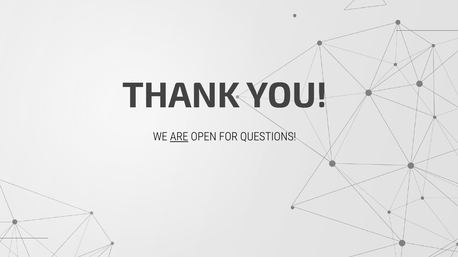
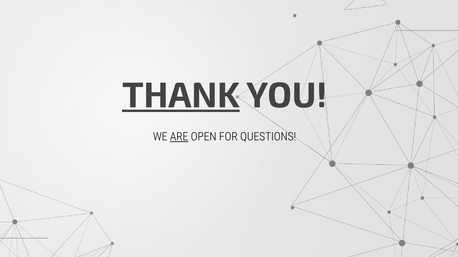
THANK underline: none -> present (181, 96)
